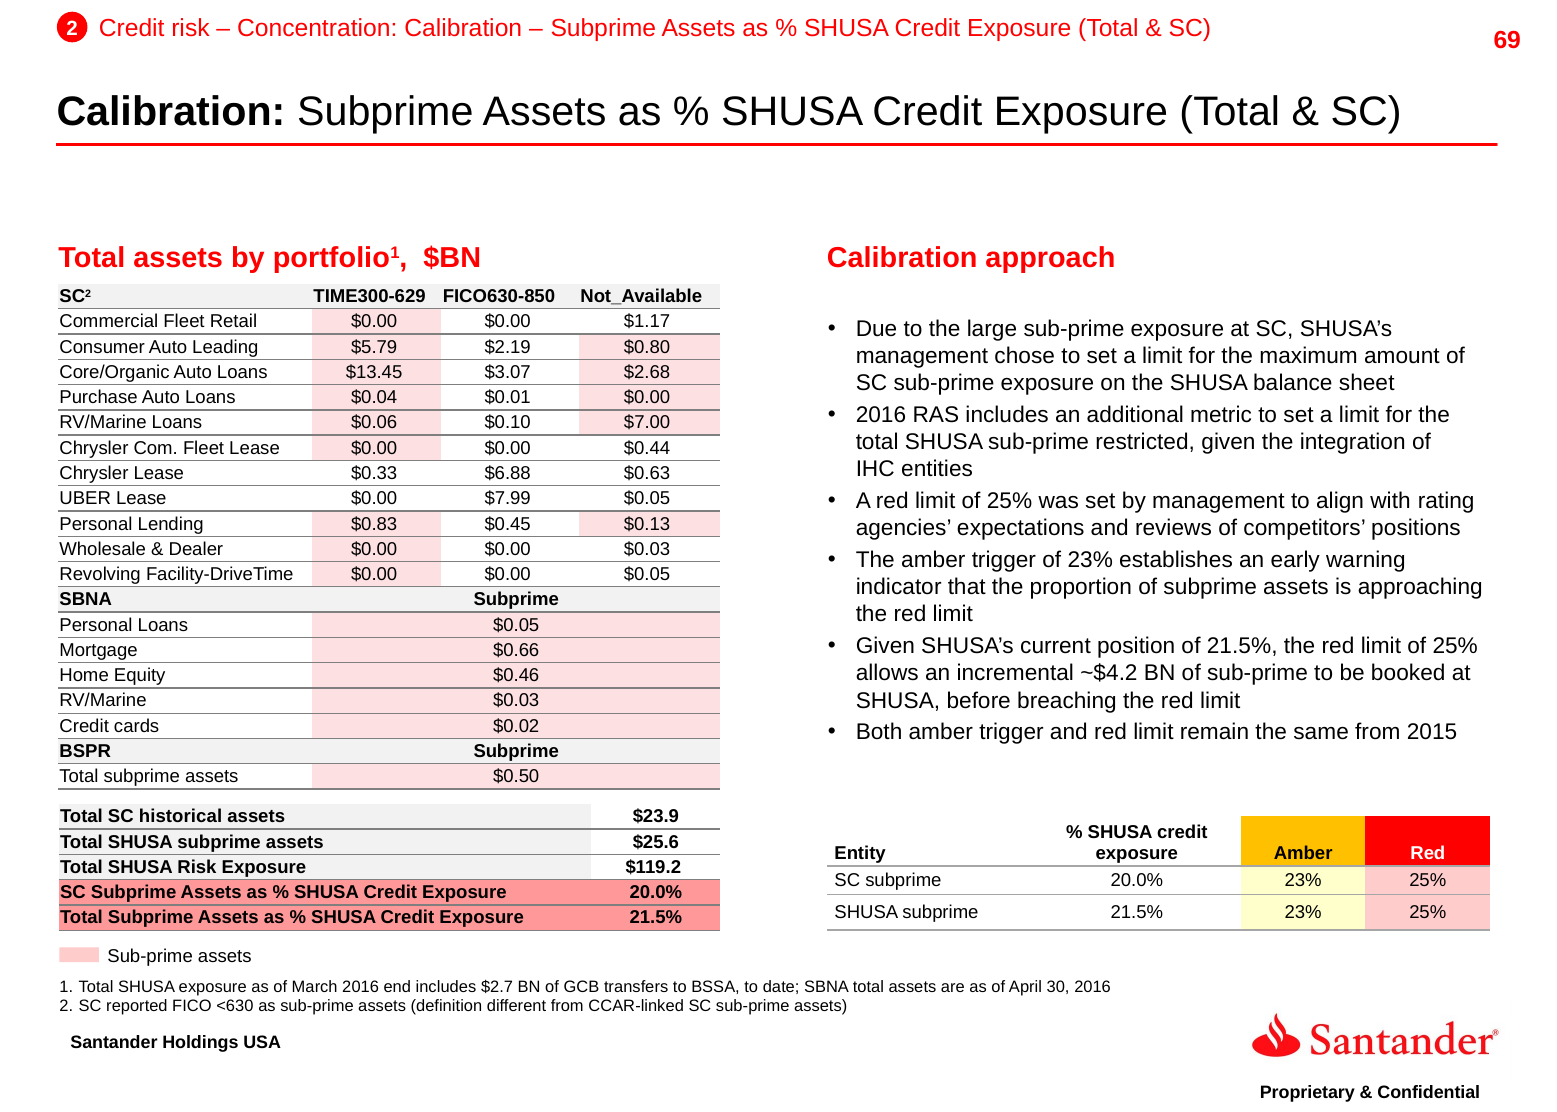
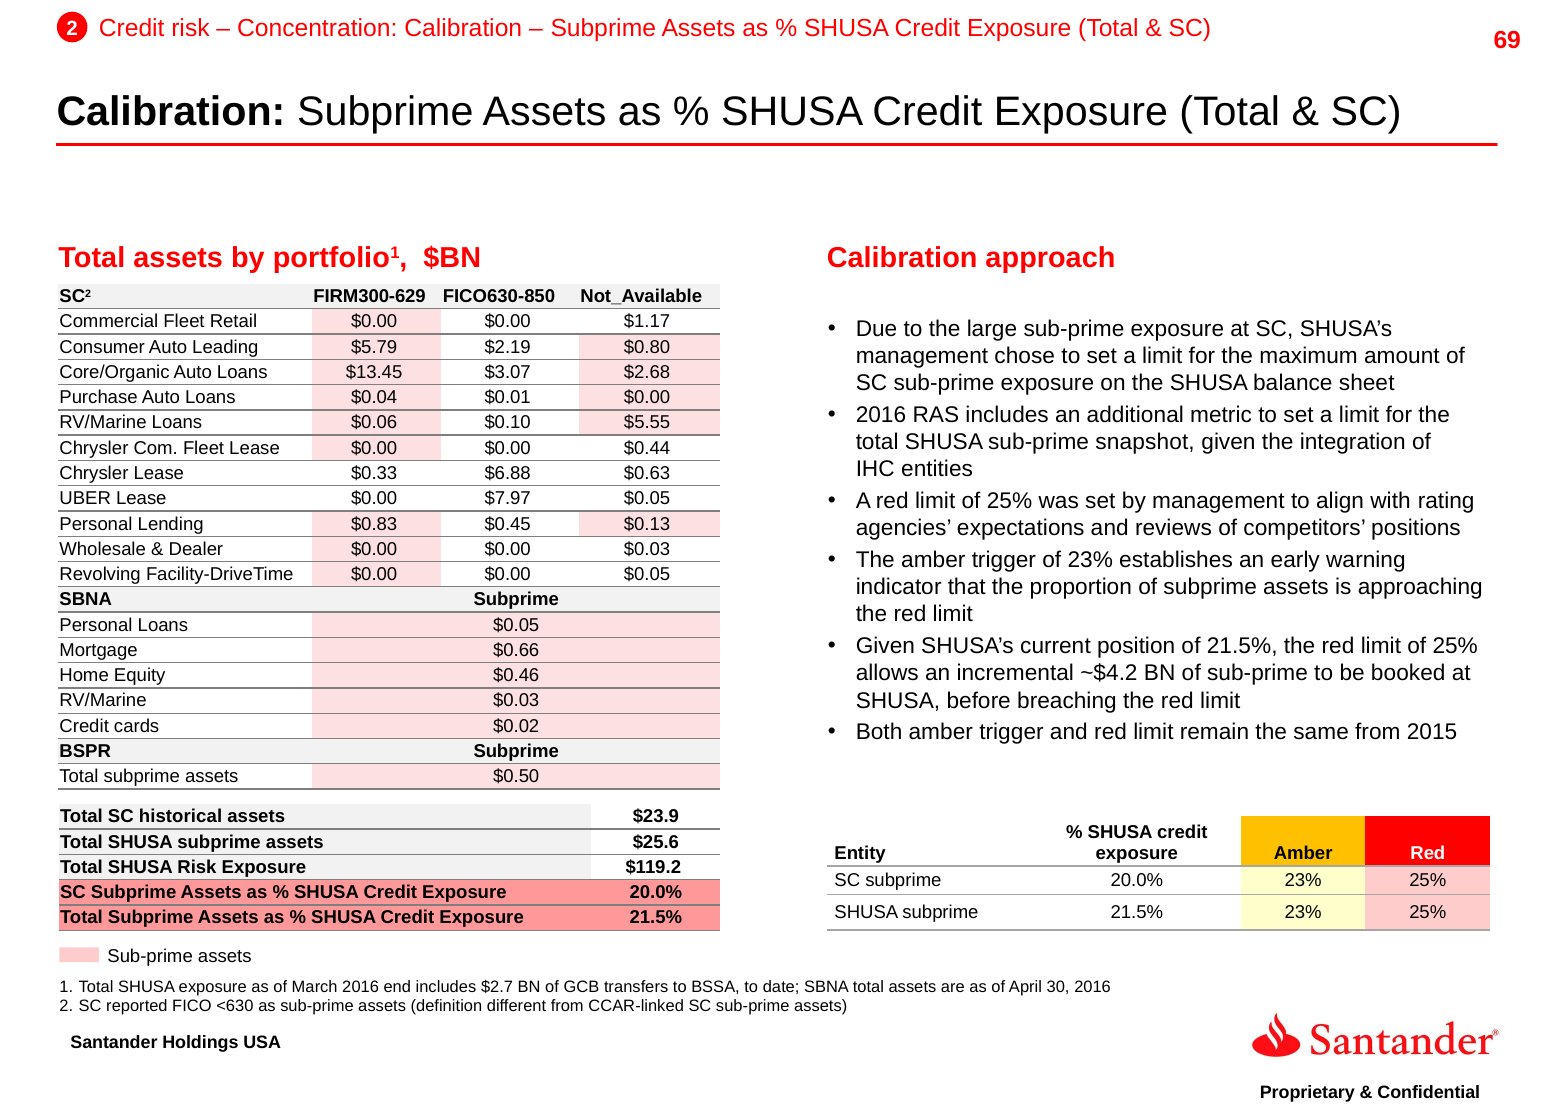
TIME300-629: TIME300-629 -> FIRM300-629 (370, 296)
$7.00: $7.00 -> $5.55 (647, 423)
restricted: restricted -> snapshot (1145, 442)
$7.99: $7.99 -> $7.97 (508, 499)
